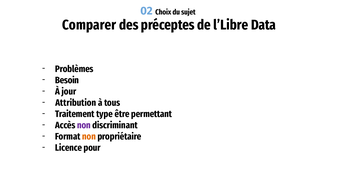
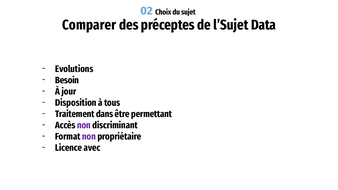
l’Libre: l’Libre -> l’Sujet (231, 25)
Problèmes: Problèmes -> Evolutions (74, 69)
Attribution: Attribution -> Disposition (76, 103)
type: type -> dans (105, 114)
non colour: orange -> purple (89, 137)
pour: pour -> avec (92, 148)
